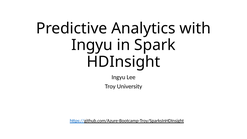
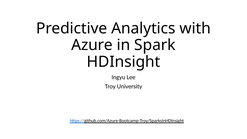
Ingyu: Ingyu -> Azure (92, 45)
